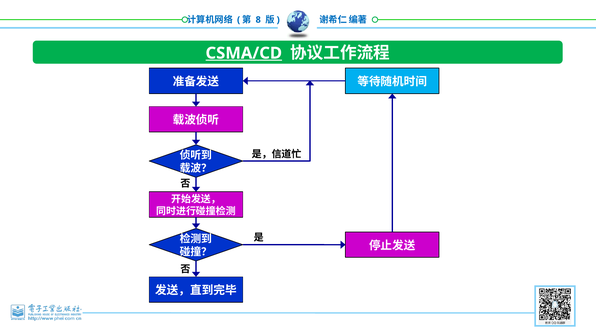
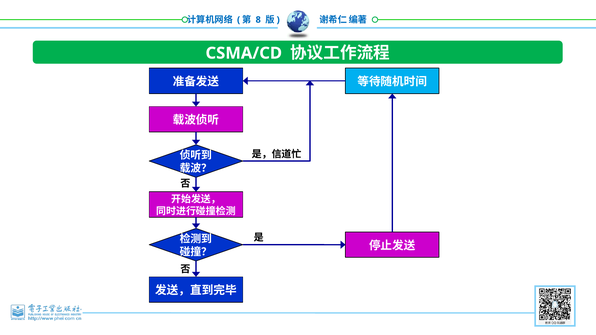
CSMA/CD underline: present -> none (244, 53)
